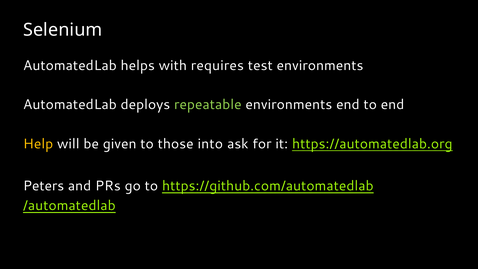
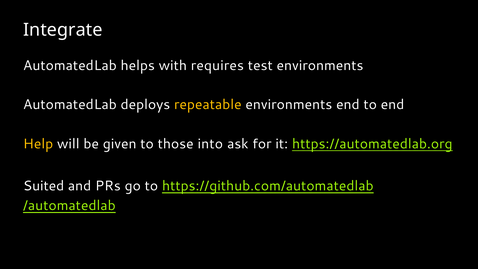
Selenium: Selenium -> Integrate (63, 30)
repeatable colour: light green -> yellow (208, 105)
Peters: Peters -> Suited (44, 186)
